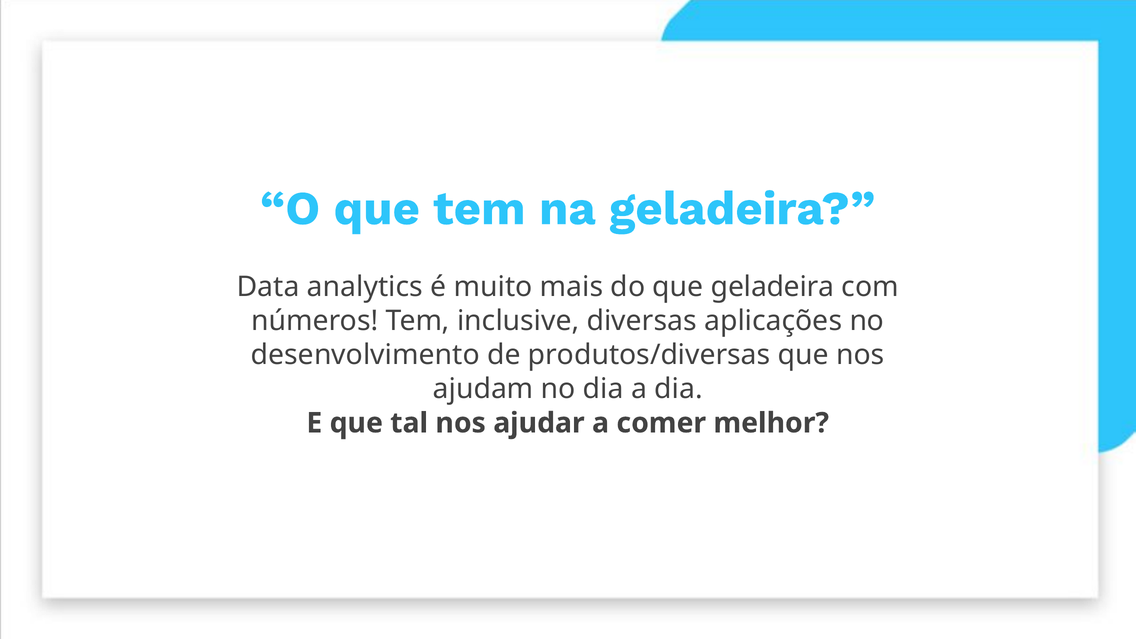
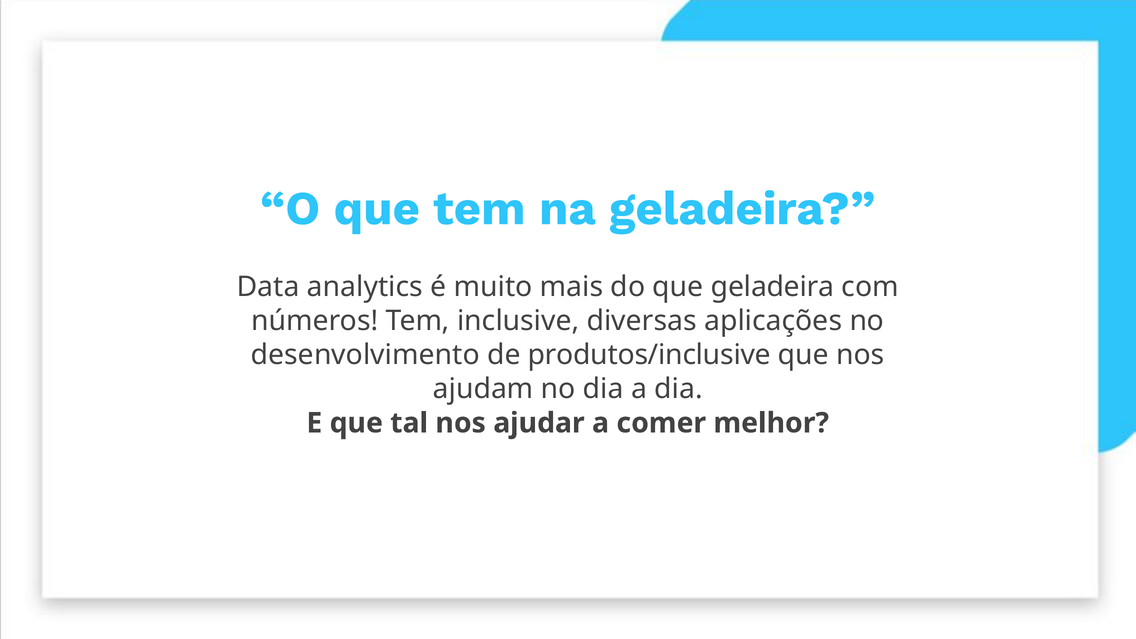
produtos/diversas: produtos/diversas -> produtos/inclusive (649, 355)
